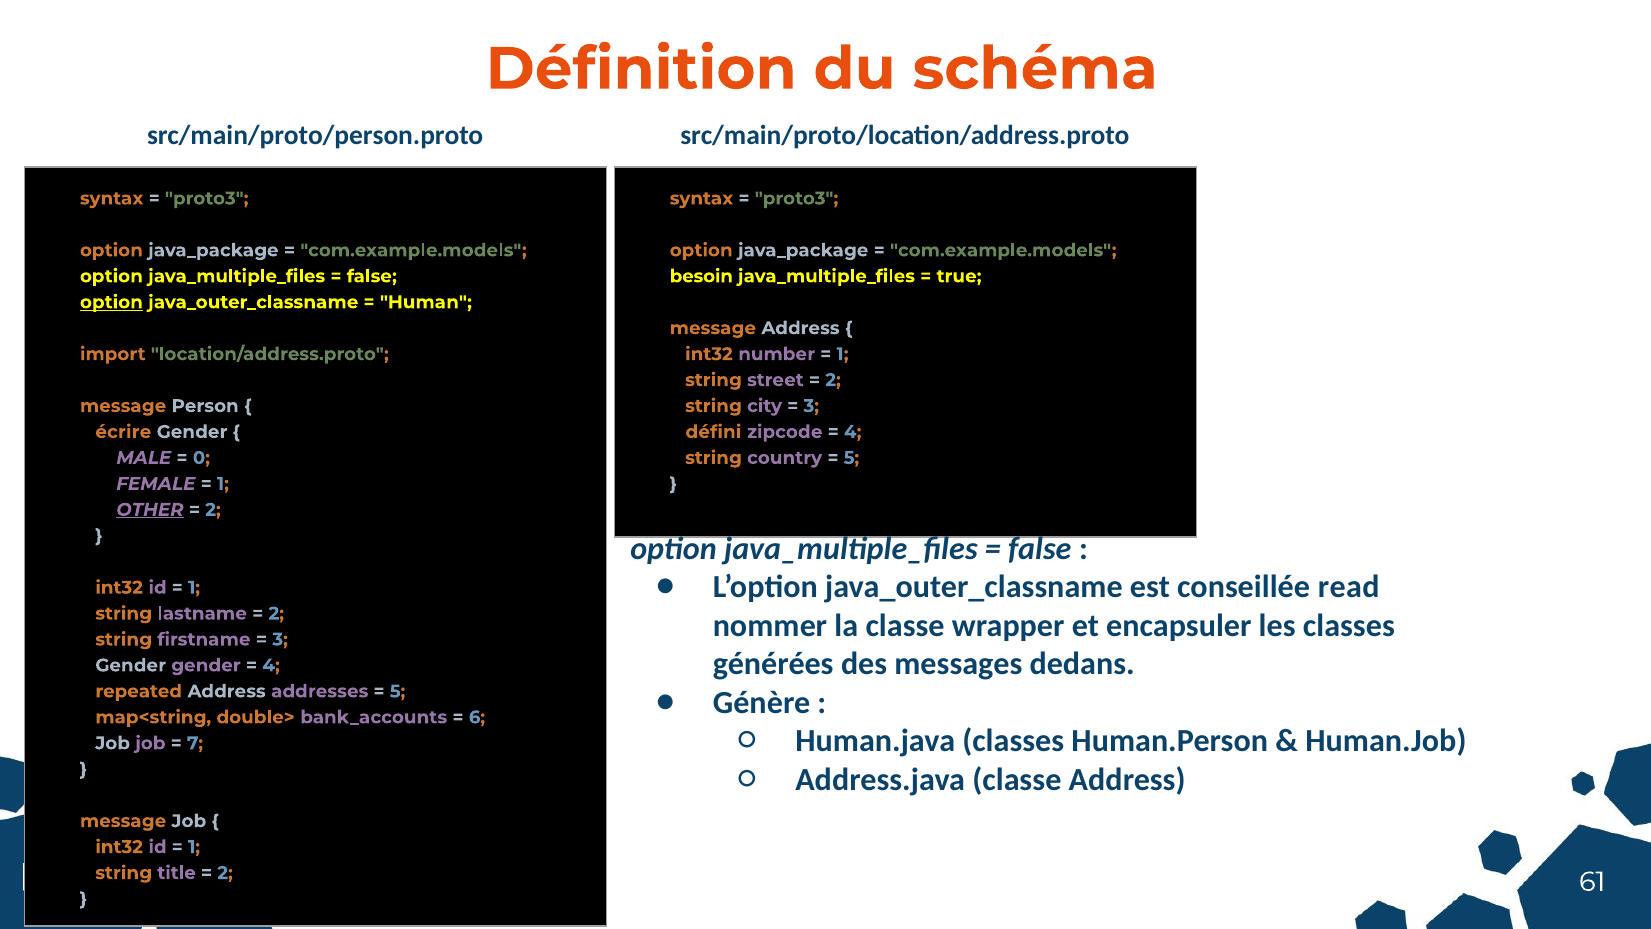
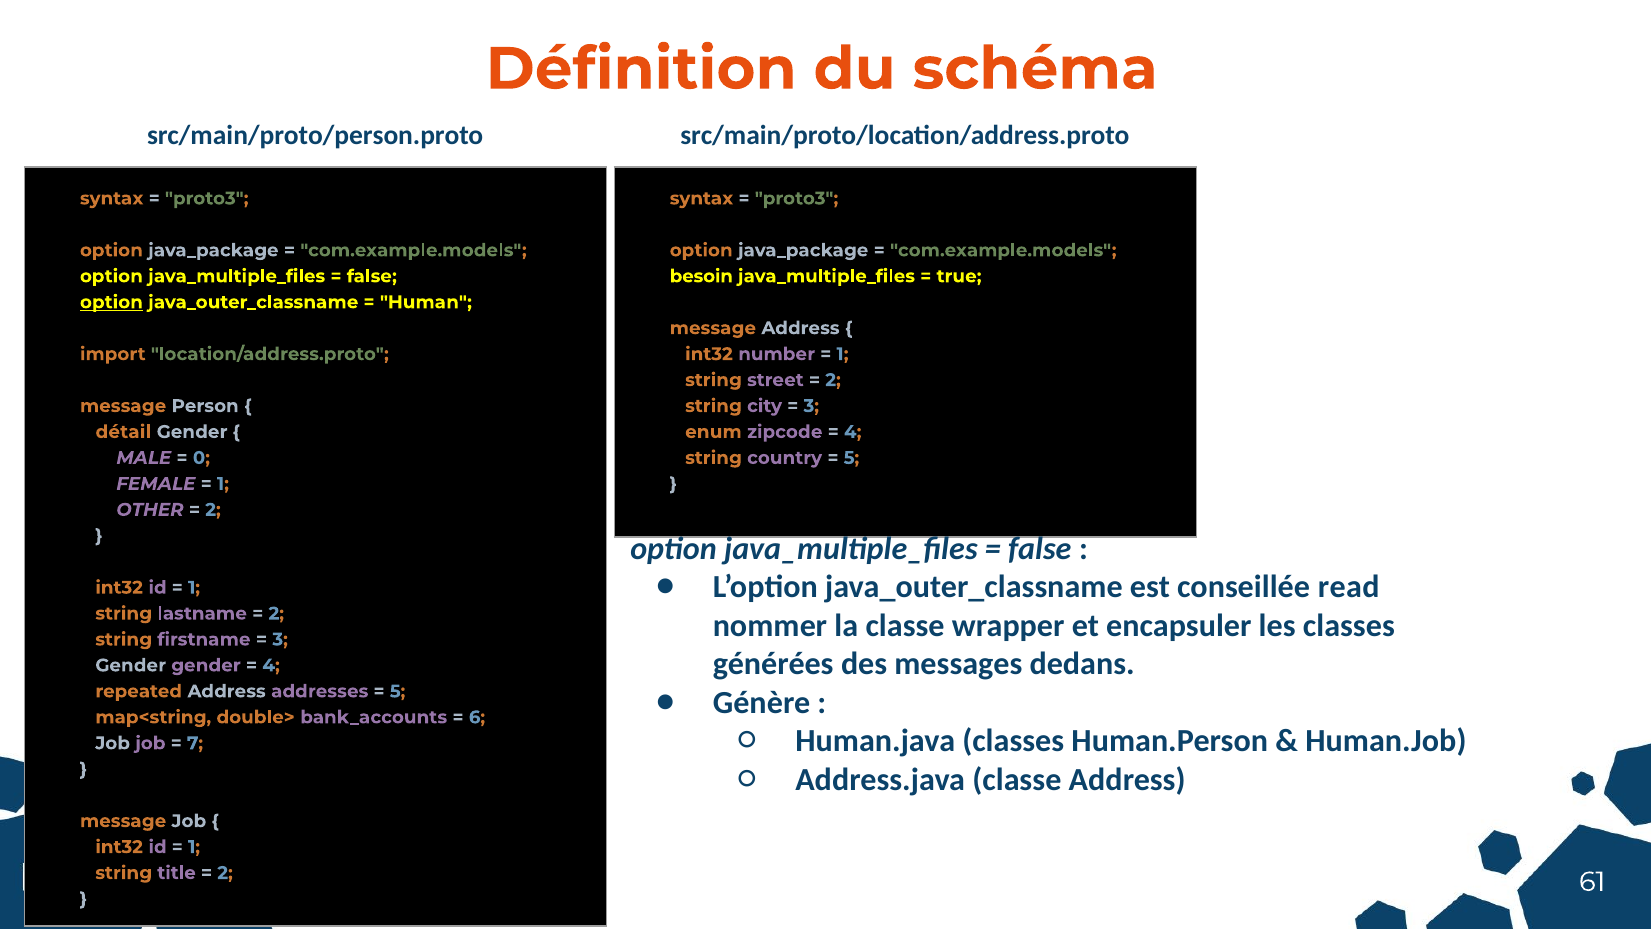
écrire: écrire -> détail (123, 432)
défini: défini -> enum (713, 432)
OTHER underline: present -> none (150, 510)
